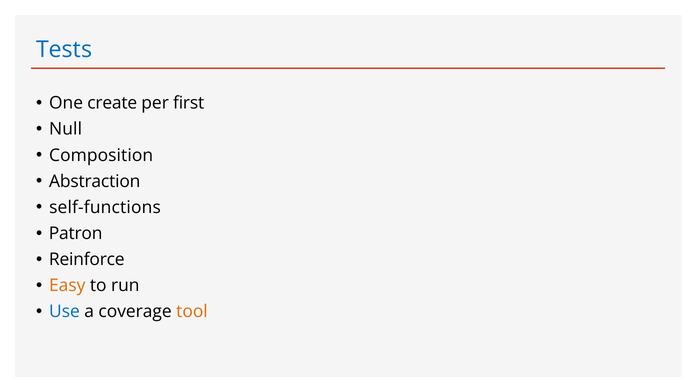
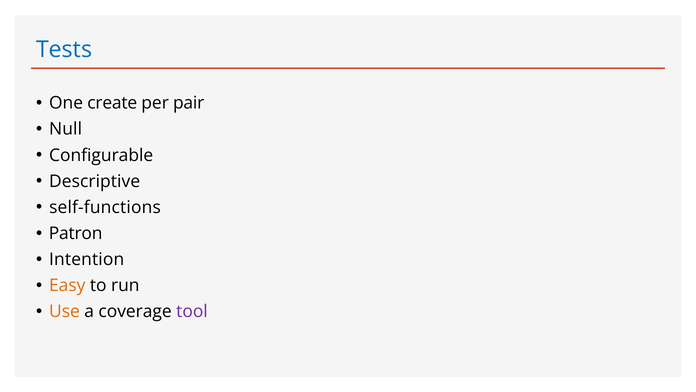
first: first -> pair (189, 103)
Composition: Composition -> Configurable (101, 155)
Abstraction: Abstraction -> Descriptive (95, 181)
Reinforce: Reinforce -> Intention (87, 259)
Use colour: blue -> orange (64, 311)
tool colour: orange -> purple (192, 311)
